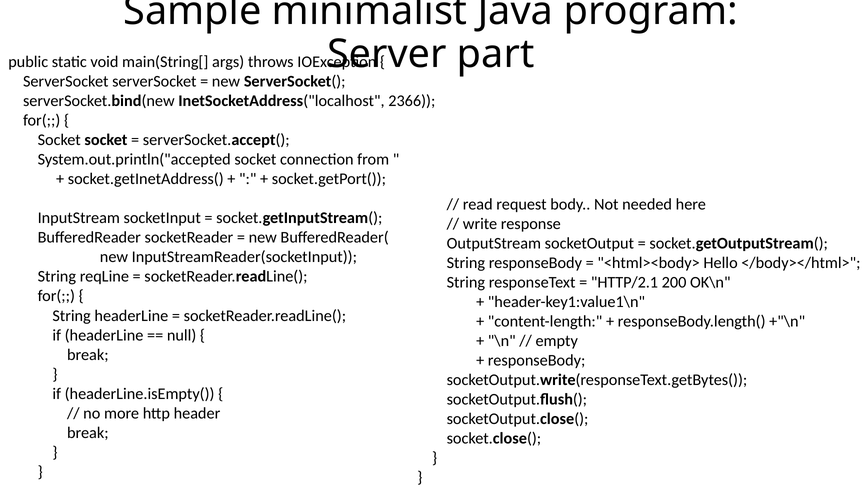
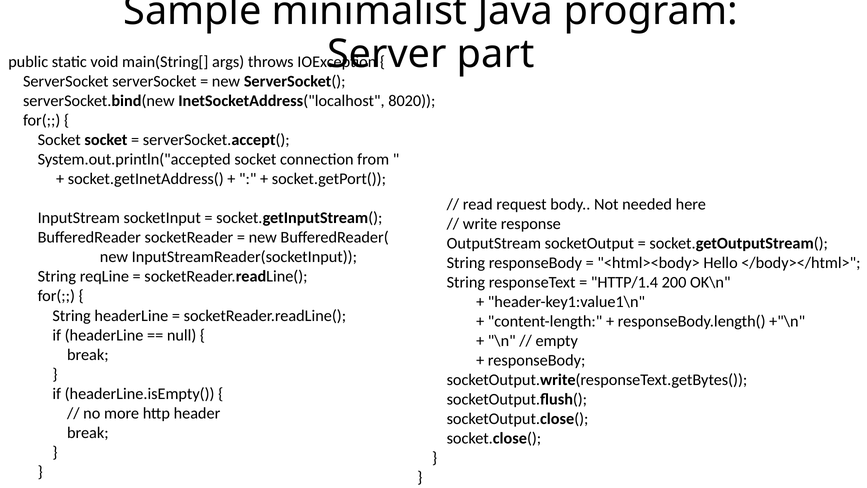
2366: 2366 -> 8020 (412, 101)
HTTP/2.1: HTTP/2.1 -> HTTP/1.4 (625, 282)
